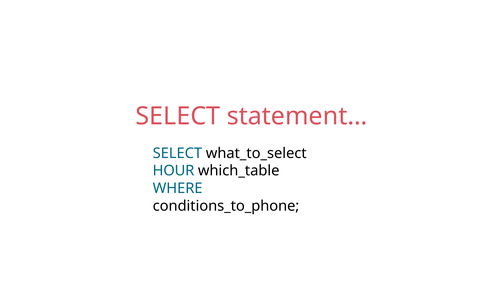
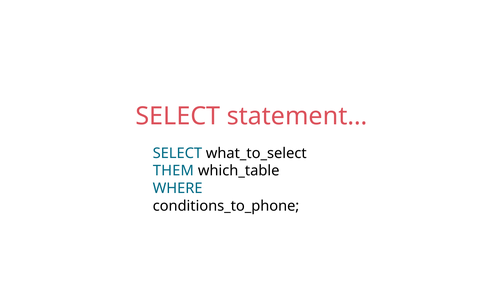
HOUR: HOUR -> THEM (173, 171)
